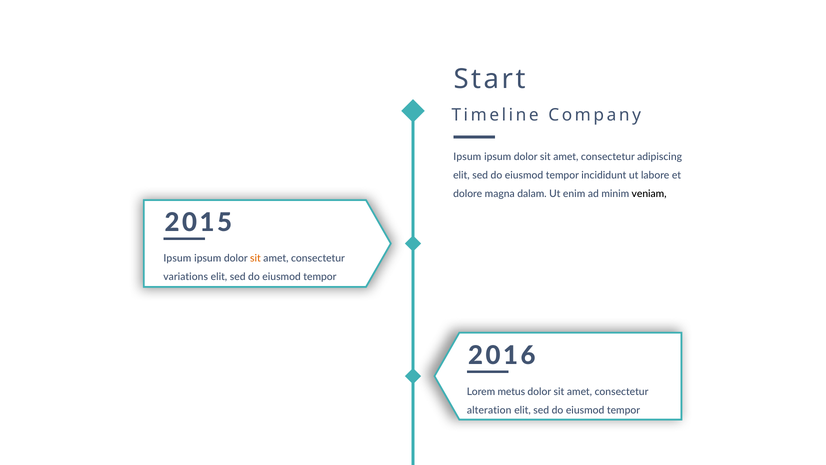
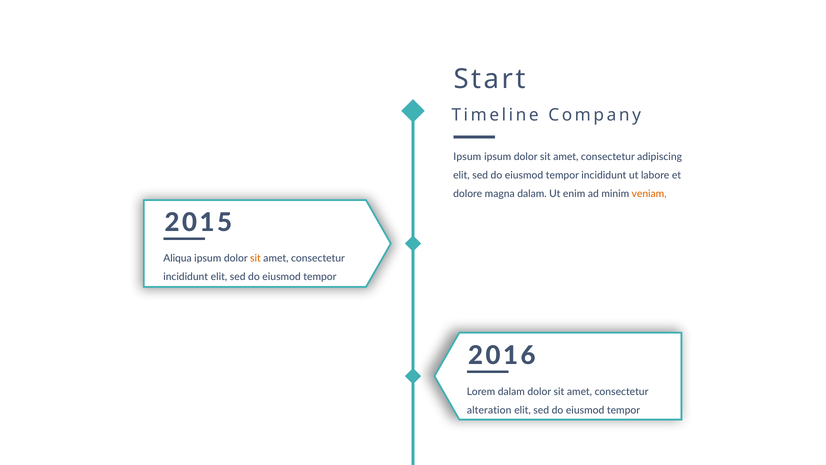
veniam colour: black -> orange (649, 194)
Ipsum: Ipsum -> Aliqua (177, 258)
variations: variations -> incididunt (186, 277)
Lorem metus: metus -> dalam (511, 391)
